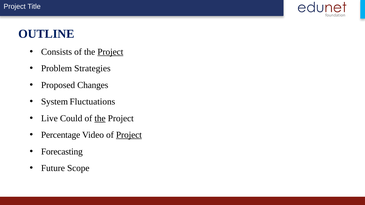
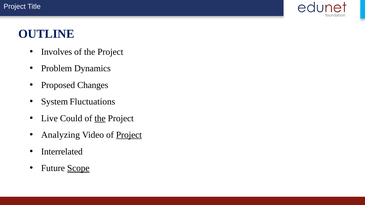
Consists: Consists -> Involves (57, 52)
Project underline: present -> none (110, 52)
Strategies: Strategies -> Dynamics (92, 69)
Percentage: Percentage -> Analyzing (61, 135)
Forecasting: Forecasting -> Interrelated (62, 152)
Scope underline: none -> present (78, 168)
